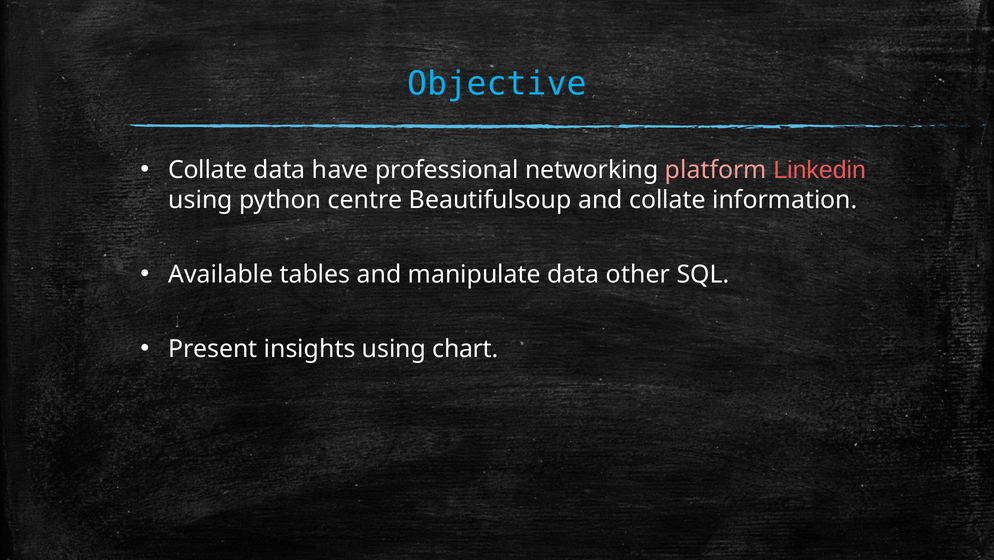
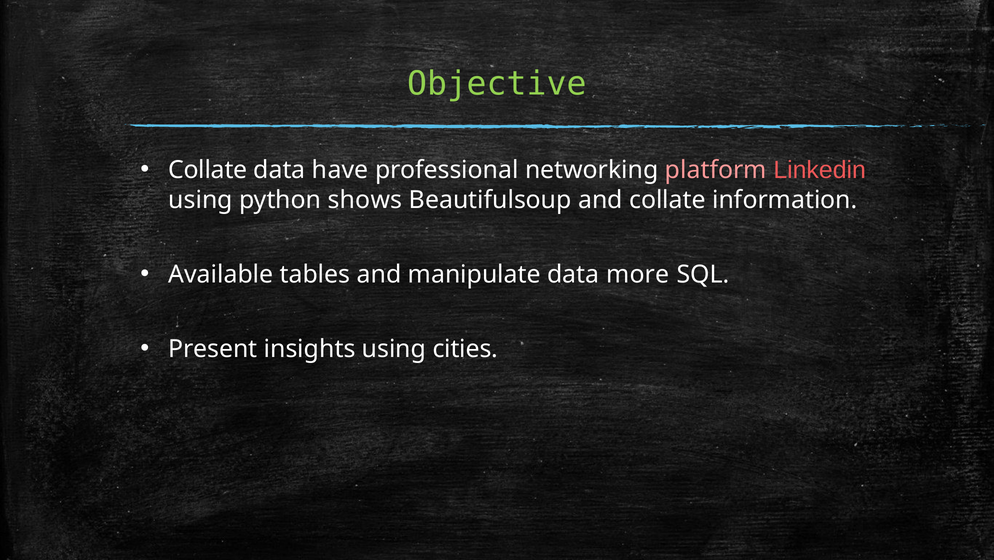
Objective colour: light blue -> light green (497, 84)
centre: centre -> shows (365, 200)
other: other -> more (638, 274)
chart: chart -> cities (465, 349)
